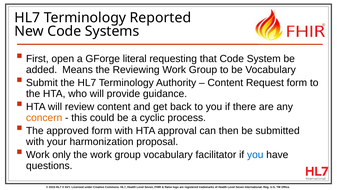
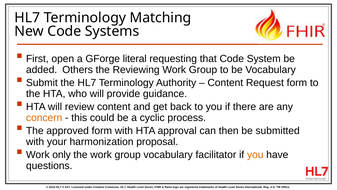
Reported: Reported -> Matching (160, 18)
Means: Means -> Others (78, 70)
you colour: blue -> orange (255, 154)
